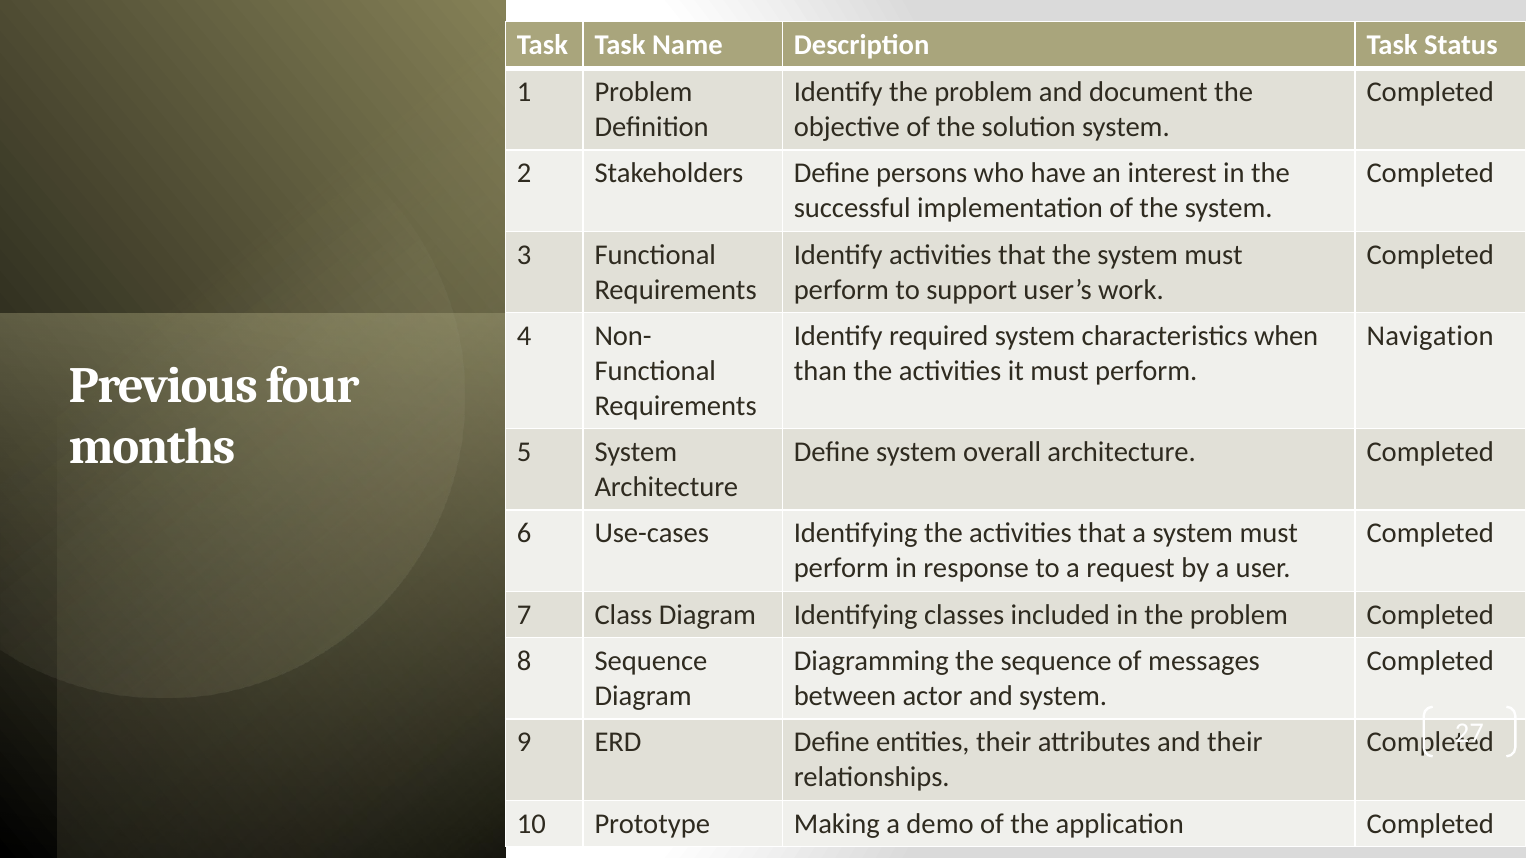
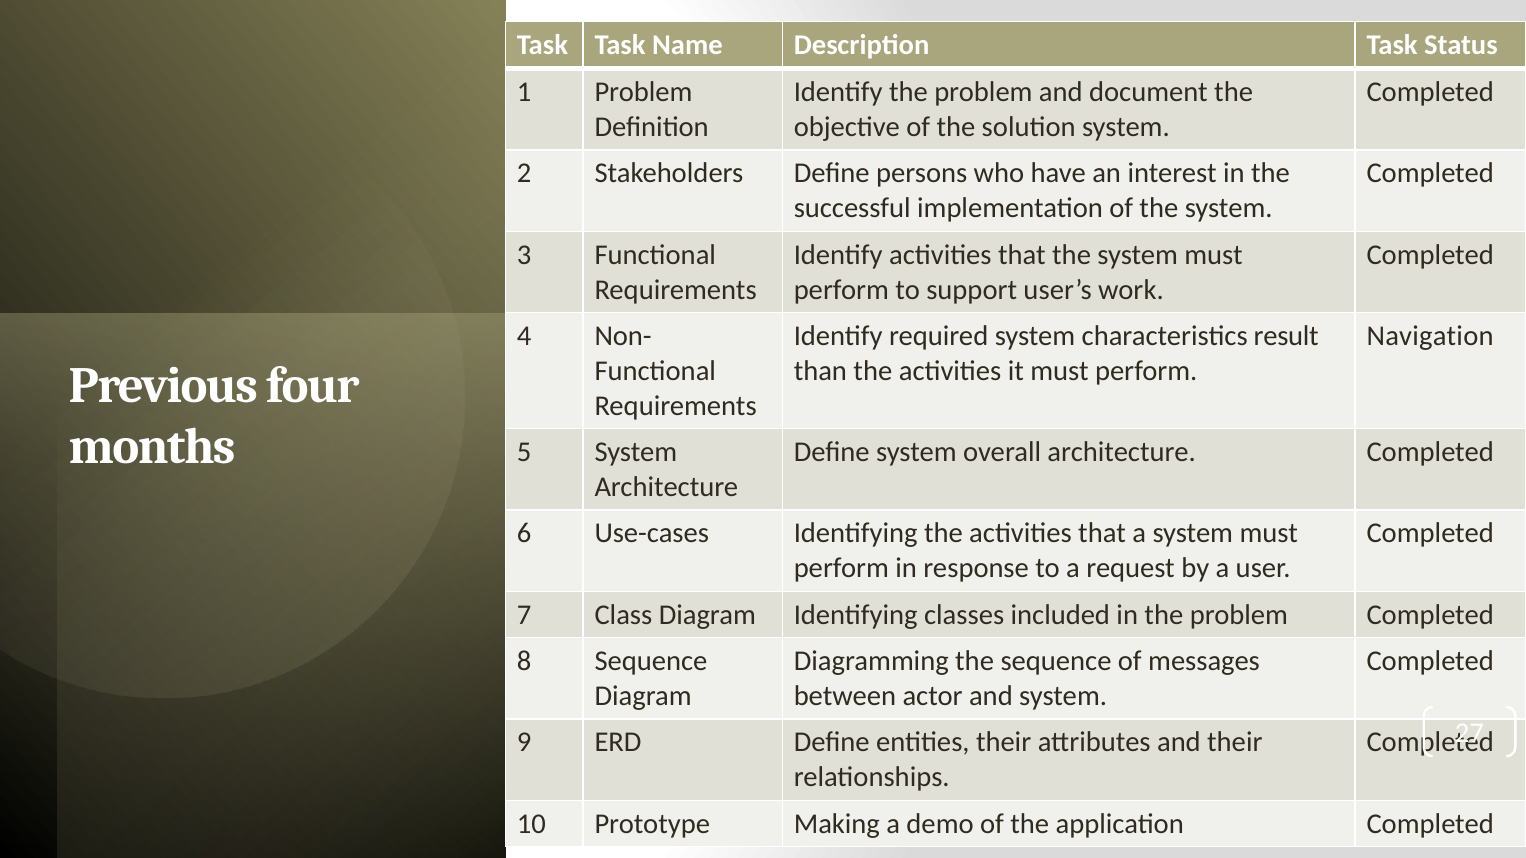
when: when -> result (1286, 336)
